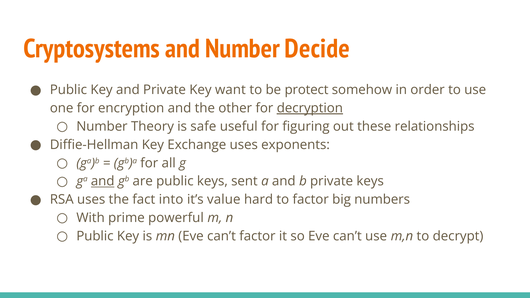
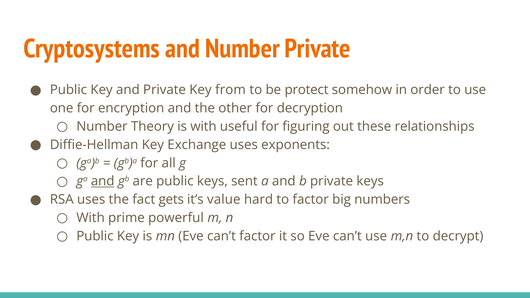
Number Decide: Decide -> Private (317, 49)
want: want -> from (230, 90)
decryption underline: present -> none (310, 108)
is safe: safe -> with (203, 127)
into: into -> gets (171, 200)
